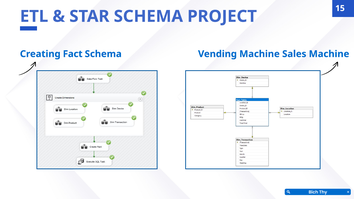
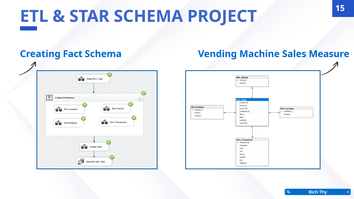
Sales Machine: Machine -> Measure (329, 54)
